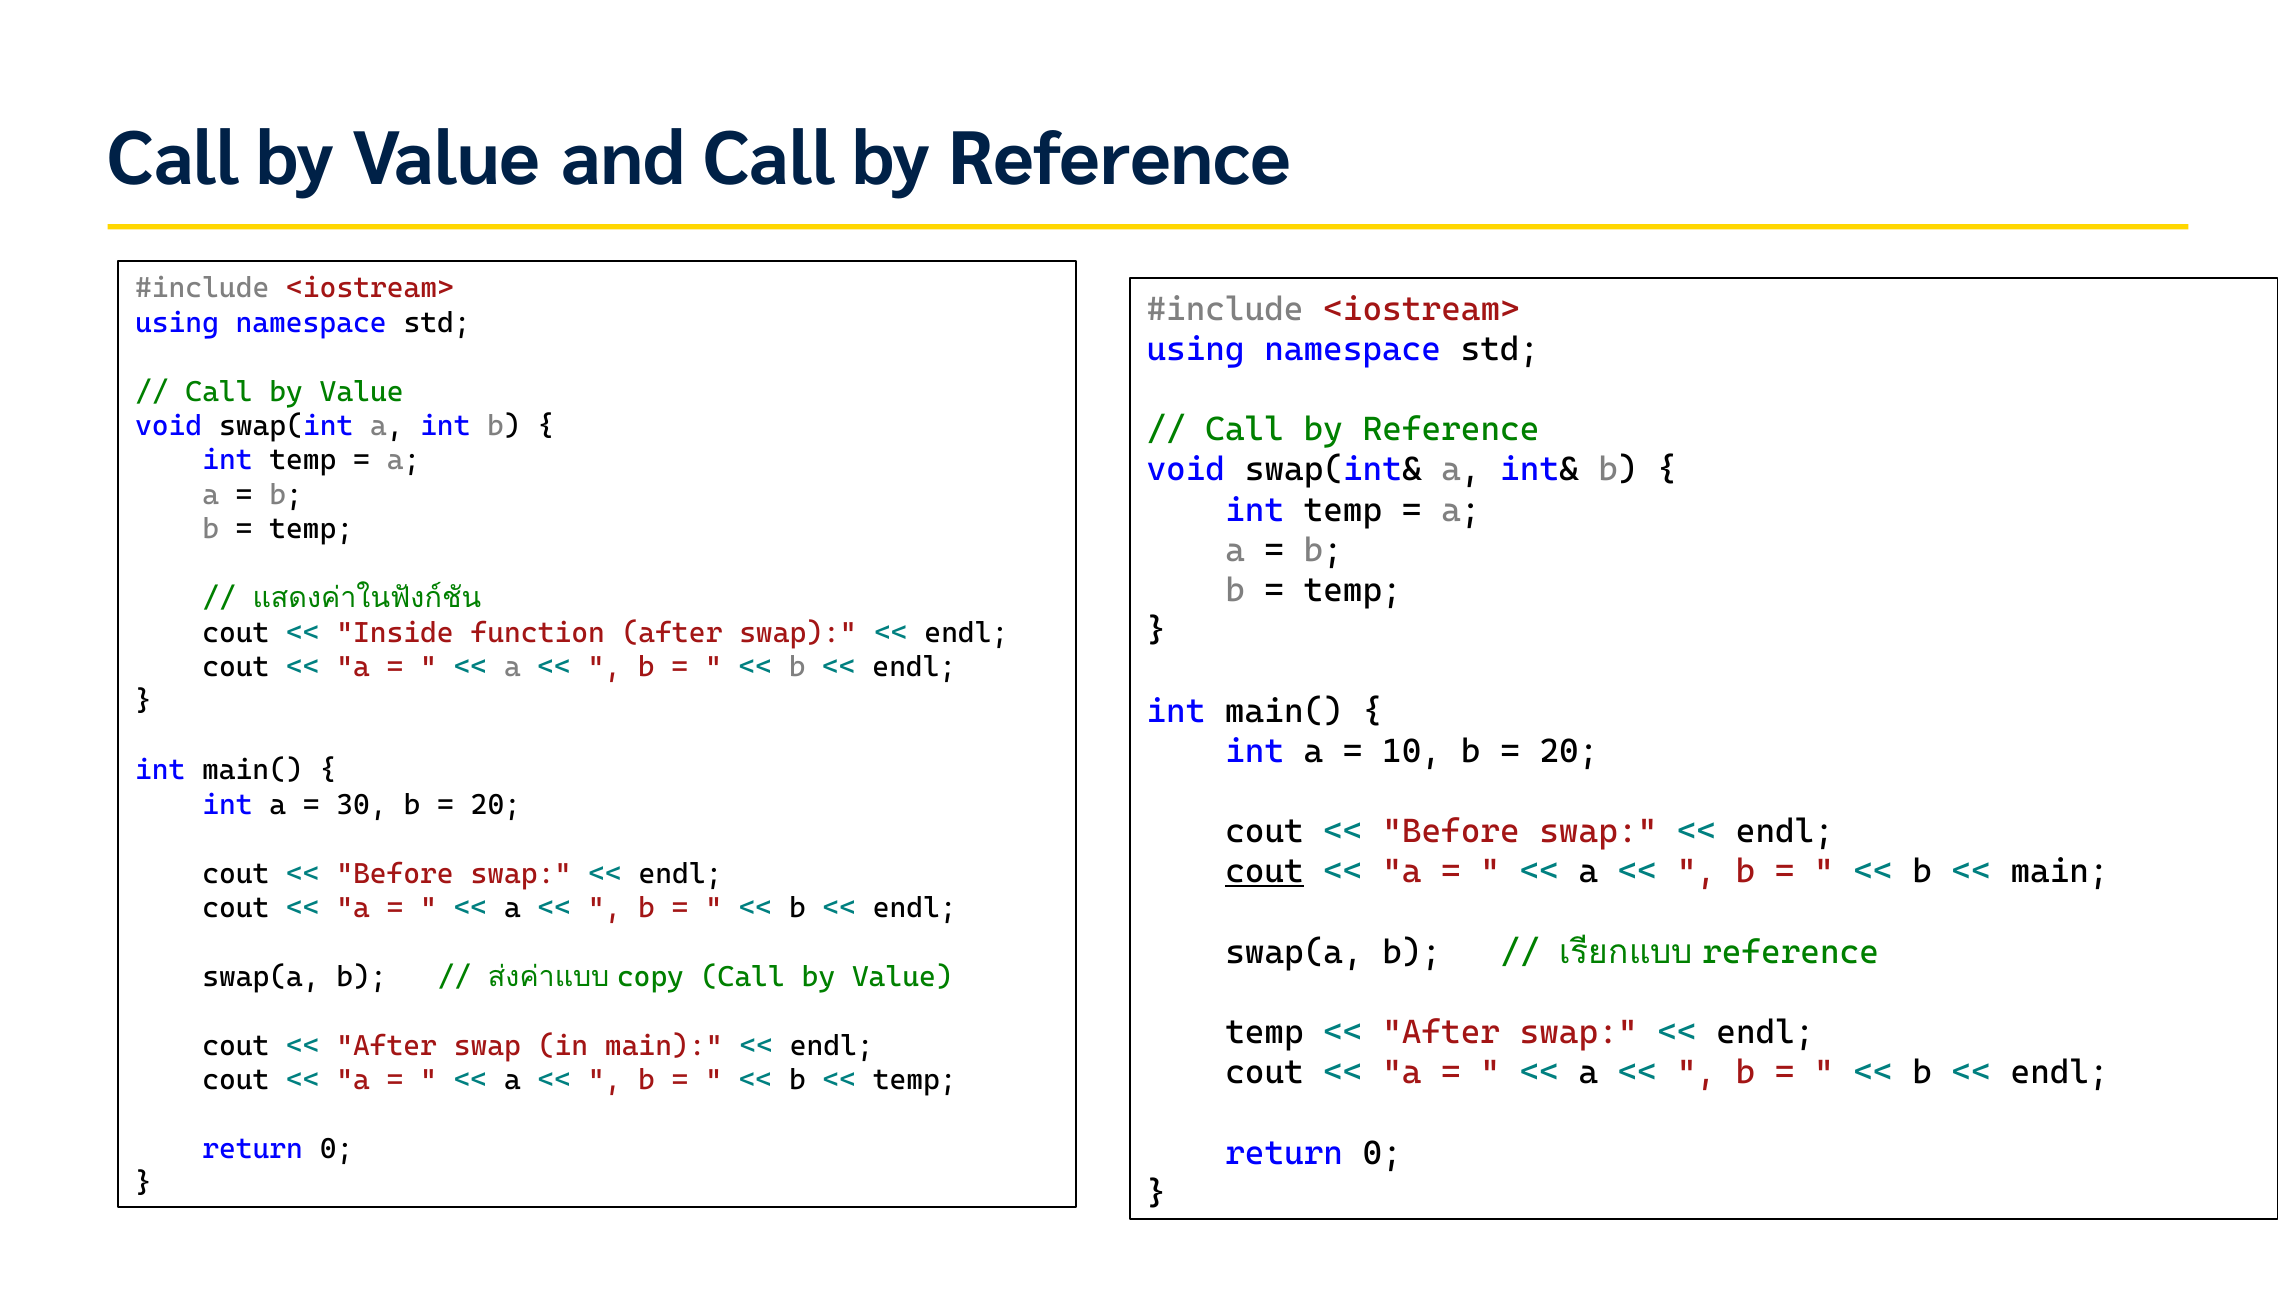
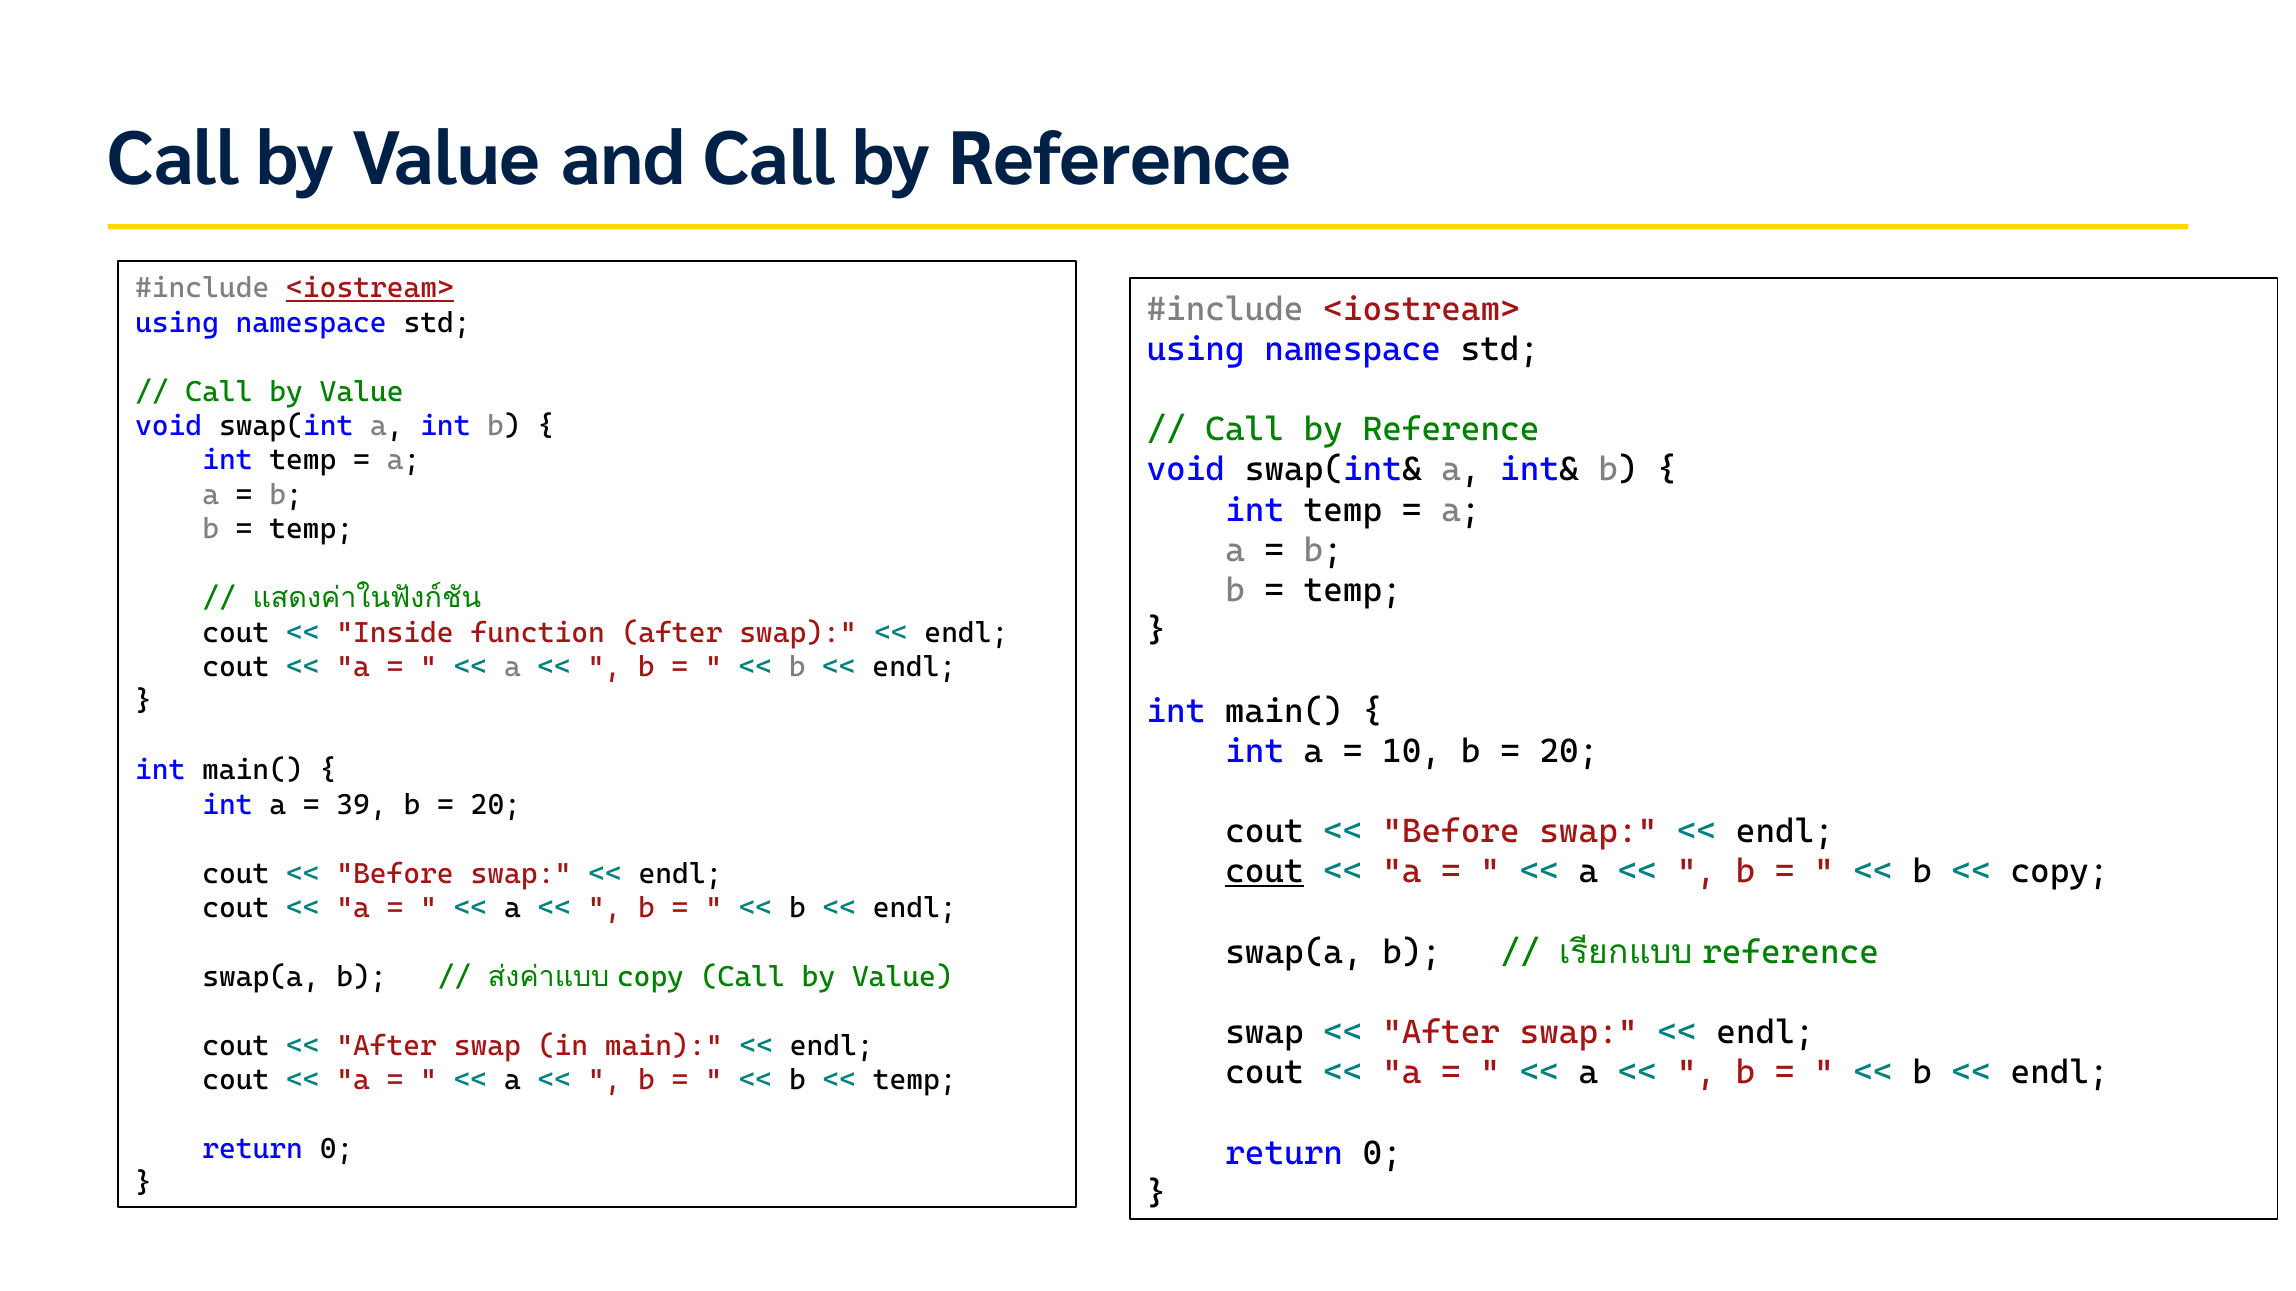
<iostream> underline: none -> present (370, 288)
30: 30 -> 39 (362, 805)
main: main -> copy (2060, 872)
temp: temp -> swap (1264, 1033)
